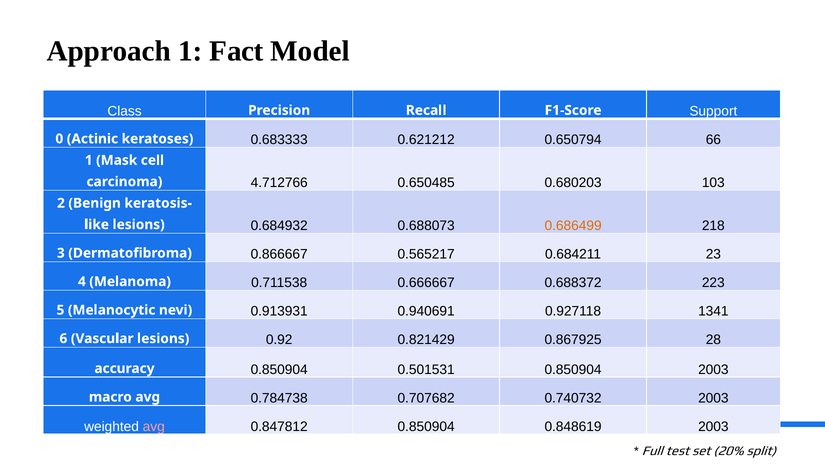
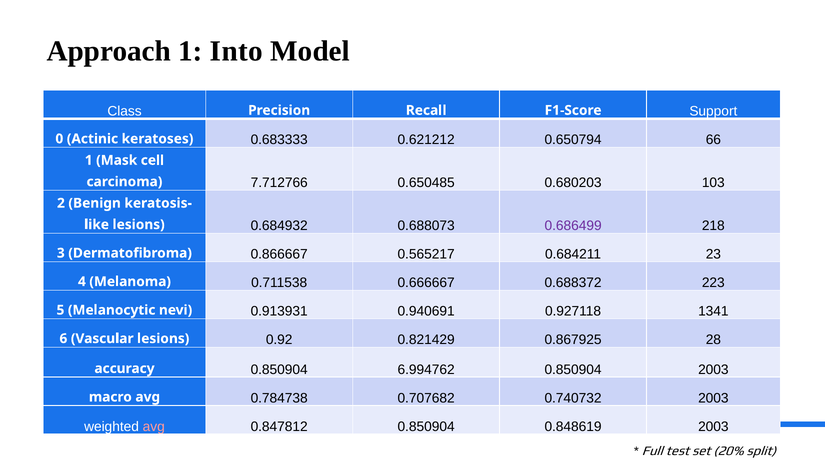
Fact: Fact -> Into (236, 51)
4.712766: 4.712766 -> 7.712766 (279, 183)
0.686499 colour: orange -> purple (573, 226)
0.501531: 0.501531 -> 6.994762 (426, 370)
